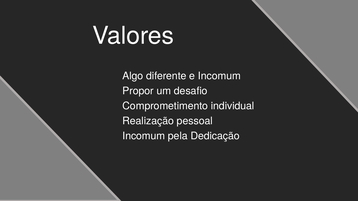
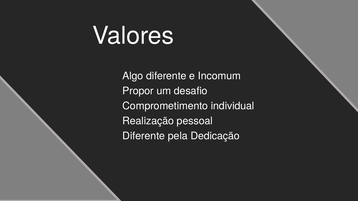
Incomum: Incomum -> Diferente (144, 136)
